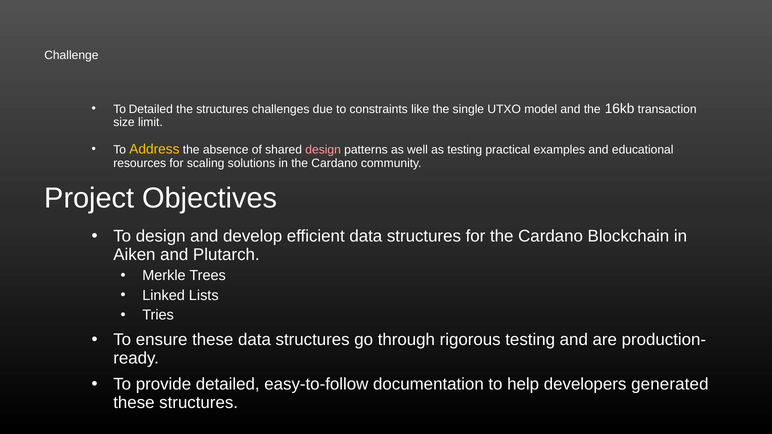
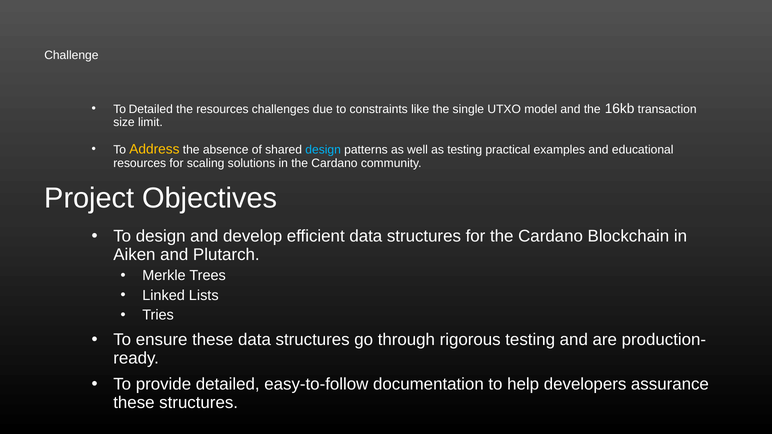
the structures: structures -> resources (222, 109)
design colour: pink -> light blue (323, 150)
generated: generated -> assurance (670, 385)
